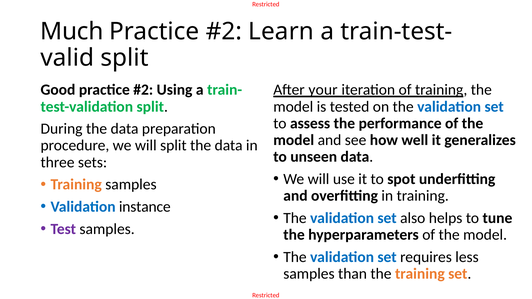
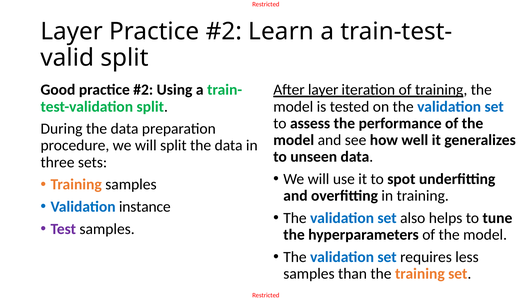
Much: Much -> Layer (72, 32)
After your: your -> layer (323, 90)
